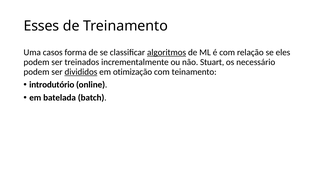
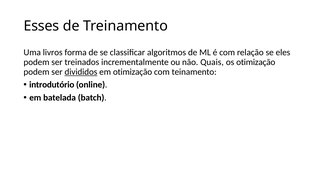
casos: casos -> livros (53, 52)
algoritmos underline: present -> none (167, 52)
Stuart: Stuart -> Quais (212, 62)
os necessário: necessário -> otimização (256, 62)
